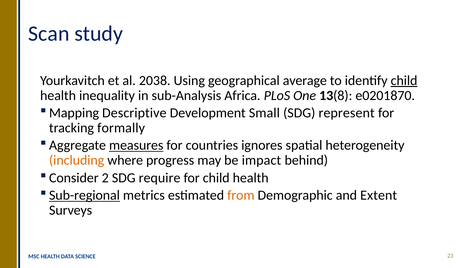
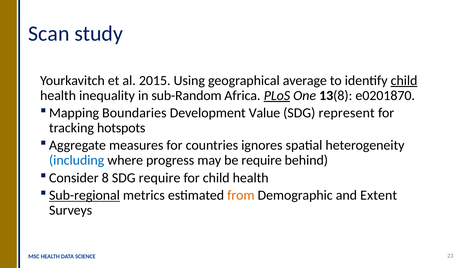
2038: 2038 -> 2015 (155, 80)
sub-Analysis: sub-Analysis -> sub-Random (187, 95)
PLoS underline: none -> present (277, 95)
Descriptive: Descriptive -> Boundaries (134, 113)
Small: Small -> Value (264, 113)
formally: formally -> hotspots (121, 128)
measures underline: present -> none (136, 145)
including colour: orange -> blue (77, 160)
be impact: impact -> require (262, 160)
2: 2 -> 8 (105, 178)
